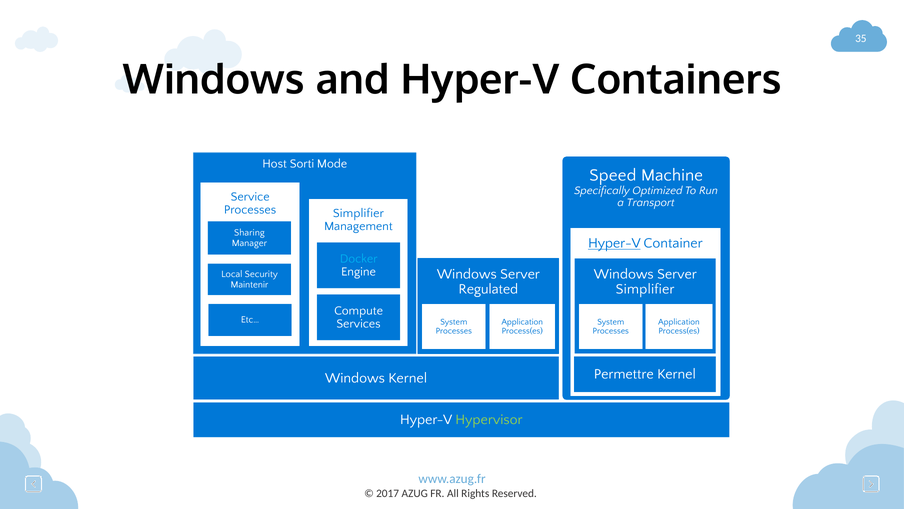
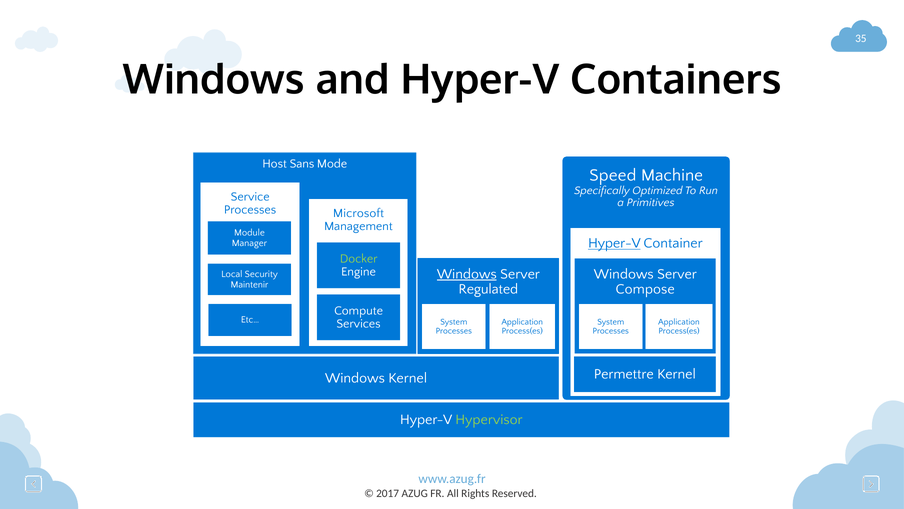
Sorti: Sorti -> Sans (302, 163)
Transport: Transport -> Primitives (651, 202)
Simplifier: Simplifier -> Microsoft (358, 213)
Sharing: Sharing -> Module (249, 233)
Docker colour: light blue -> light green (359, 258)
Windows underline: none -> present (467, 274)
Simplifier: Simplifier -> Compose (645, 289)
